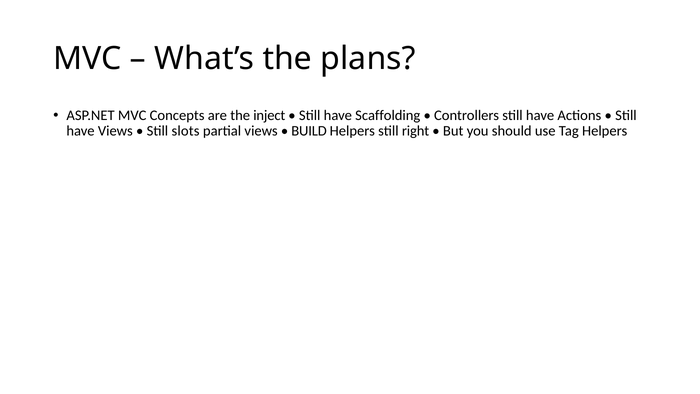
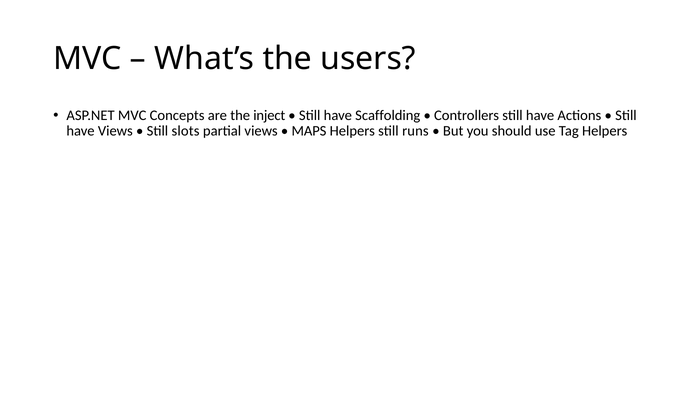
plans: plans -> users (368, 59)
BUILD: BUILD -> MAPS (309, 131)
right: right -> runs (415, 131)
